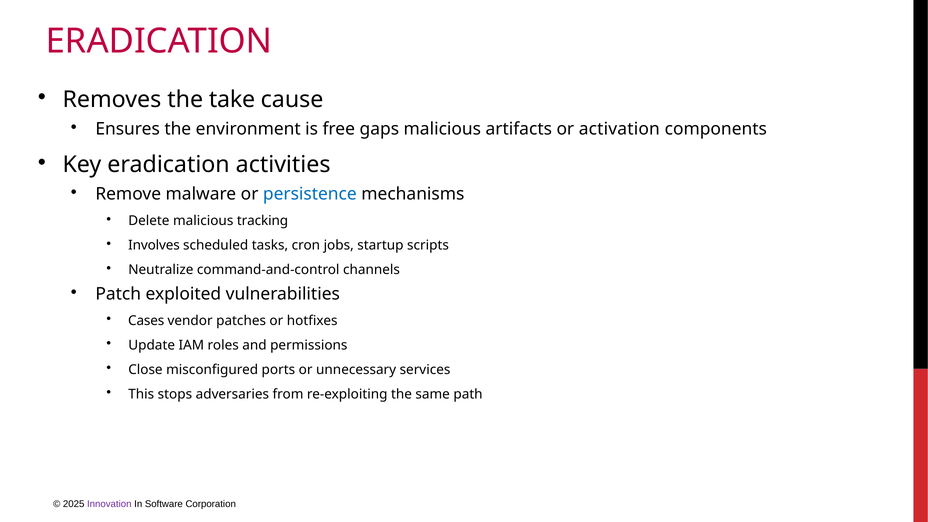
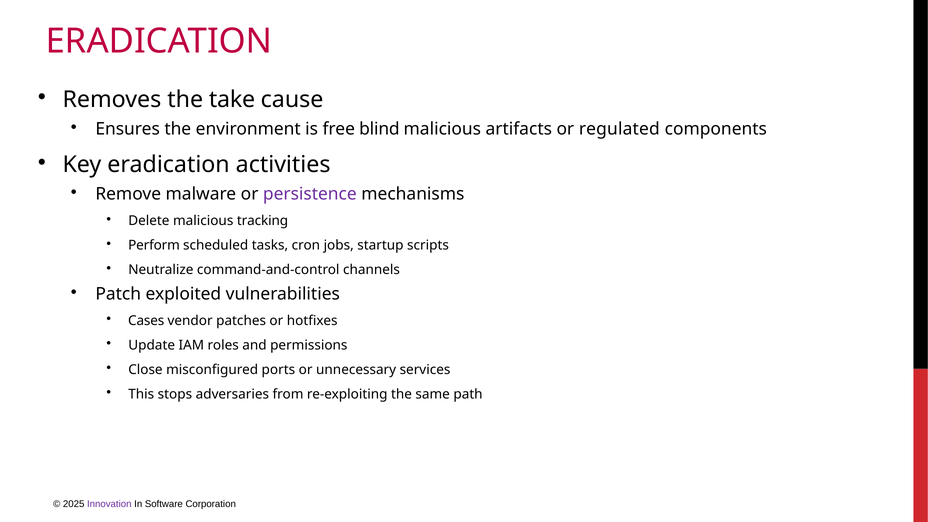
gaps: gaps -> blind (379, 129)
activation: activation -> regulated (619, 129)
persistence colour: blue -> purple (310, 194)
Involves: Involves -> Perform (154, 245)
